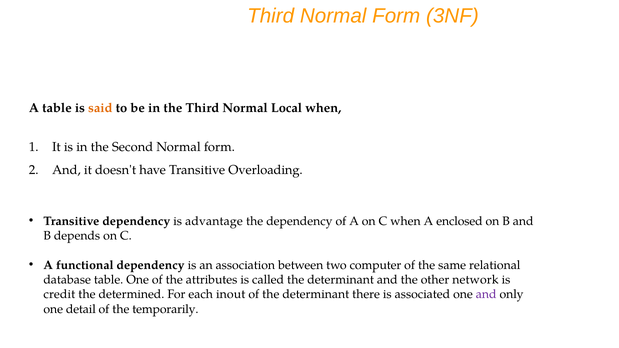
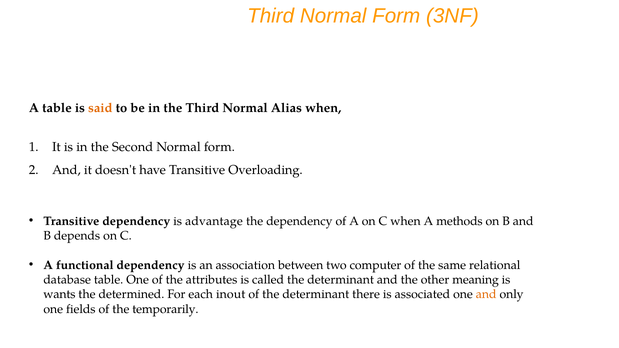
Local: Local -> Alias (286, 108)
enclosed: enclosed -> methods (459, 221)
network: network -> meaning (476, 280)
credit: credit -> wants (59, 295)
and colour: purple -> orange (486, 295)
detail: detail -> fields (81, 309)
